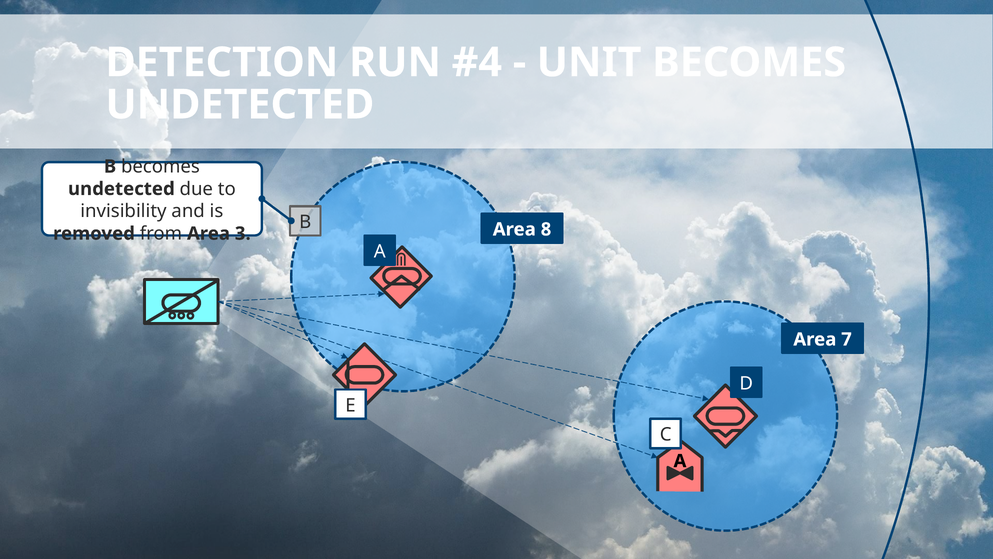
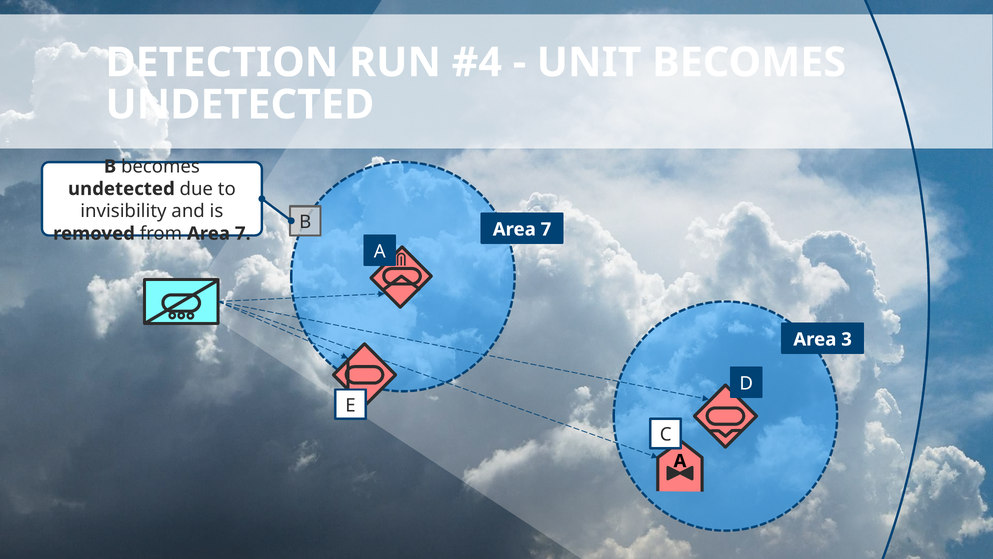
8: 8 -> 7 (546, 229)
from Area 3: 3 -> 7 (243, 233)
7: 7 -> 3 (847, 339)
